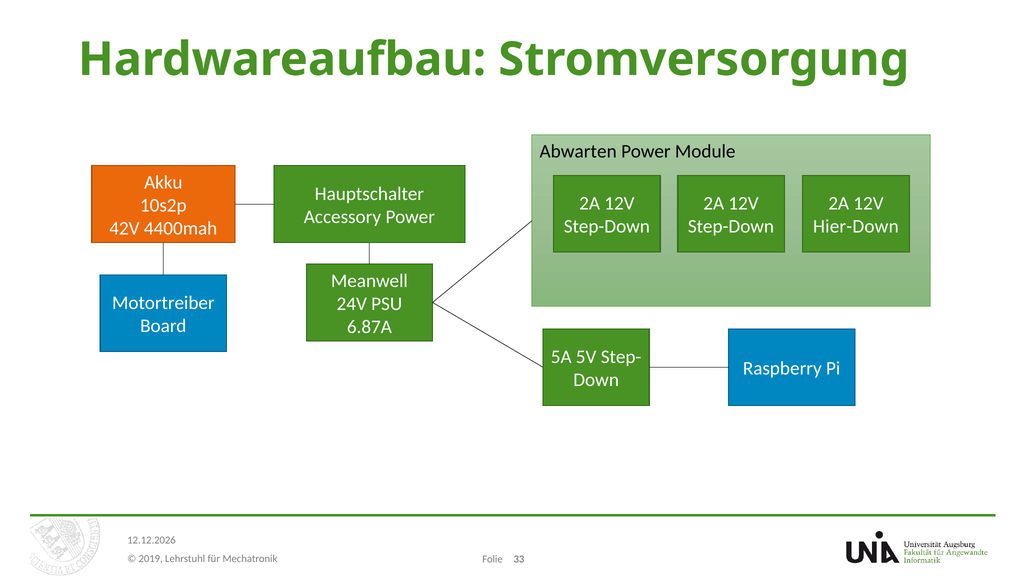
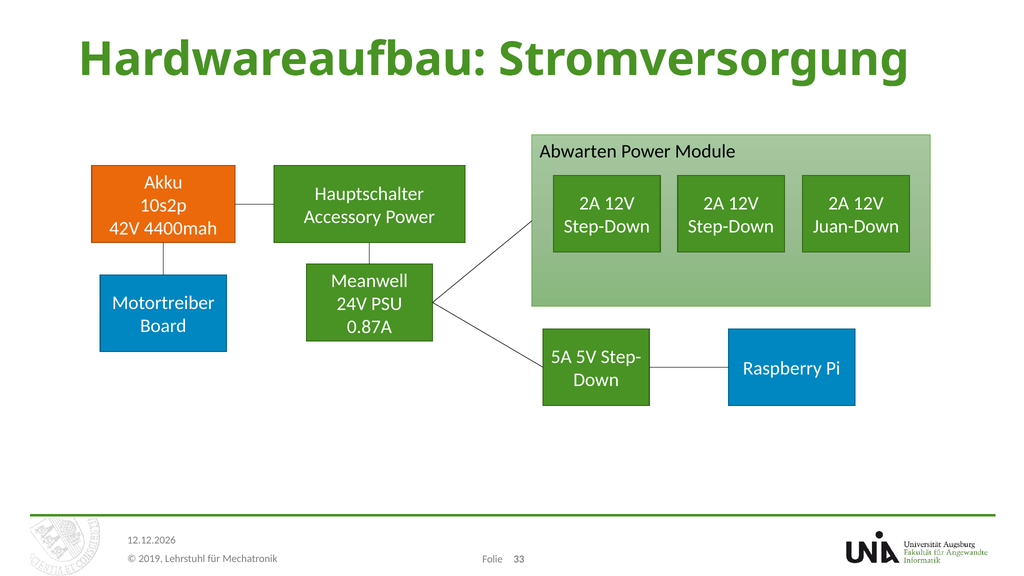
Hier-Down: Hier-Down -> Juan-Down (856, 227)
6.87A: 6.87A -> 0.87A (369, 327)
